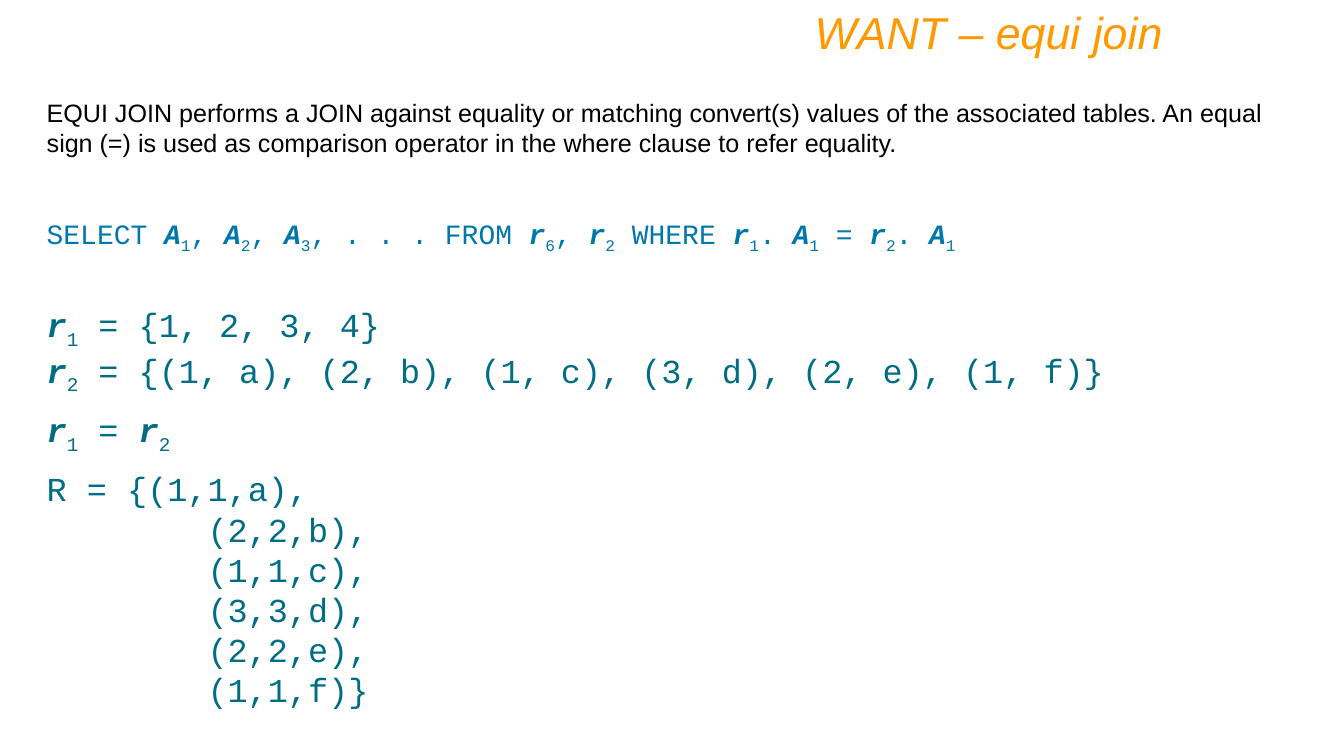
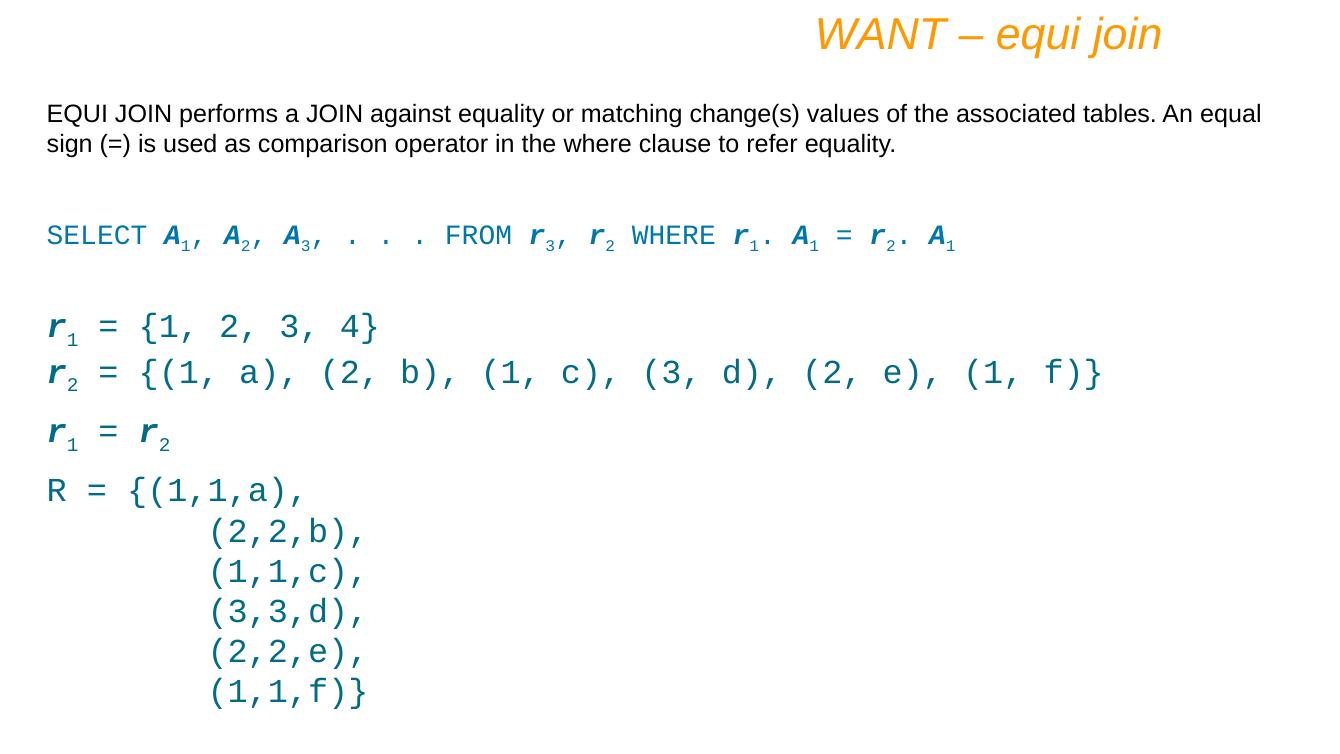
convert(s: convert(s -> change(s (745, 114)
r 6: 6 -> 3 (550, 246)
